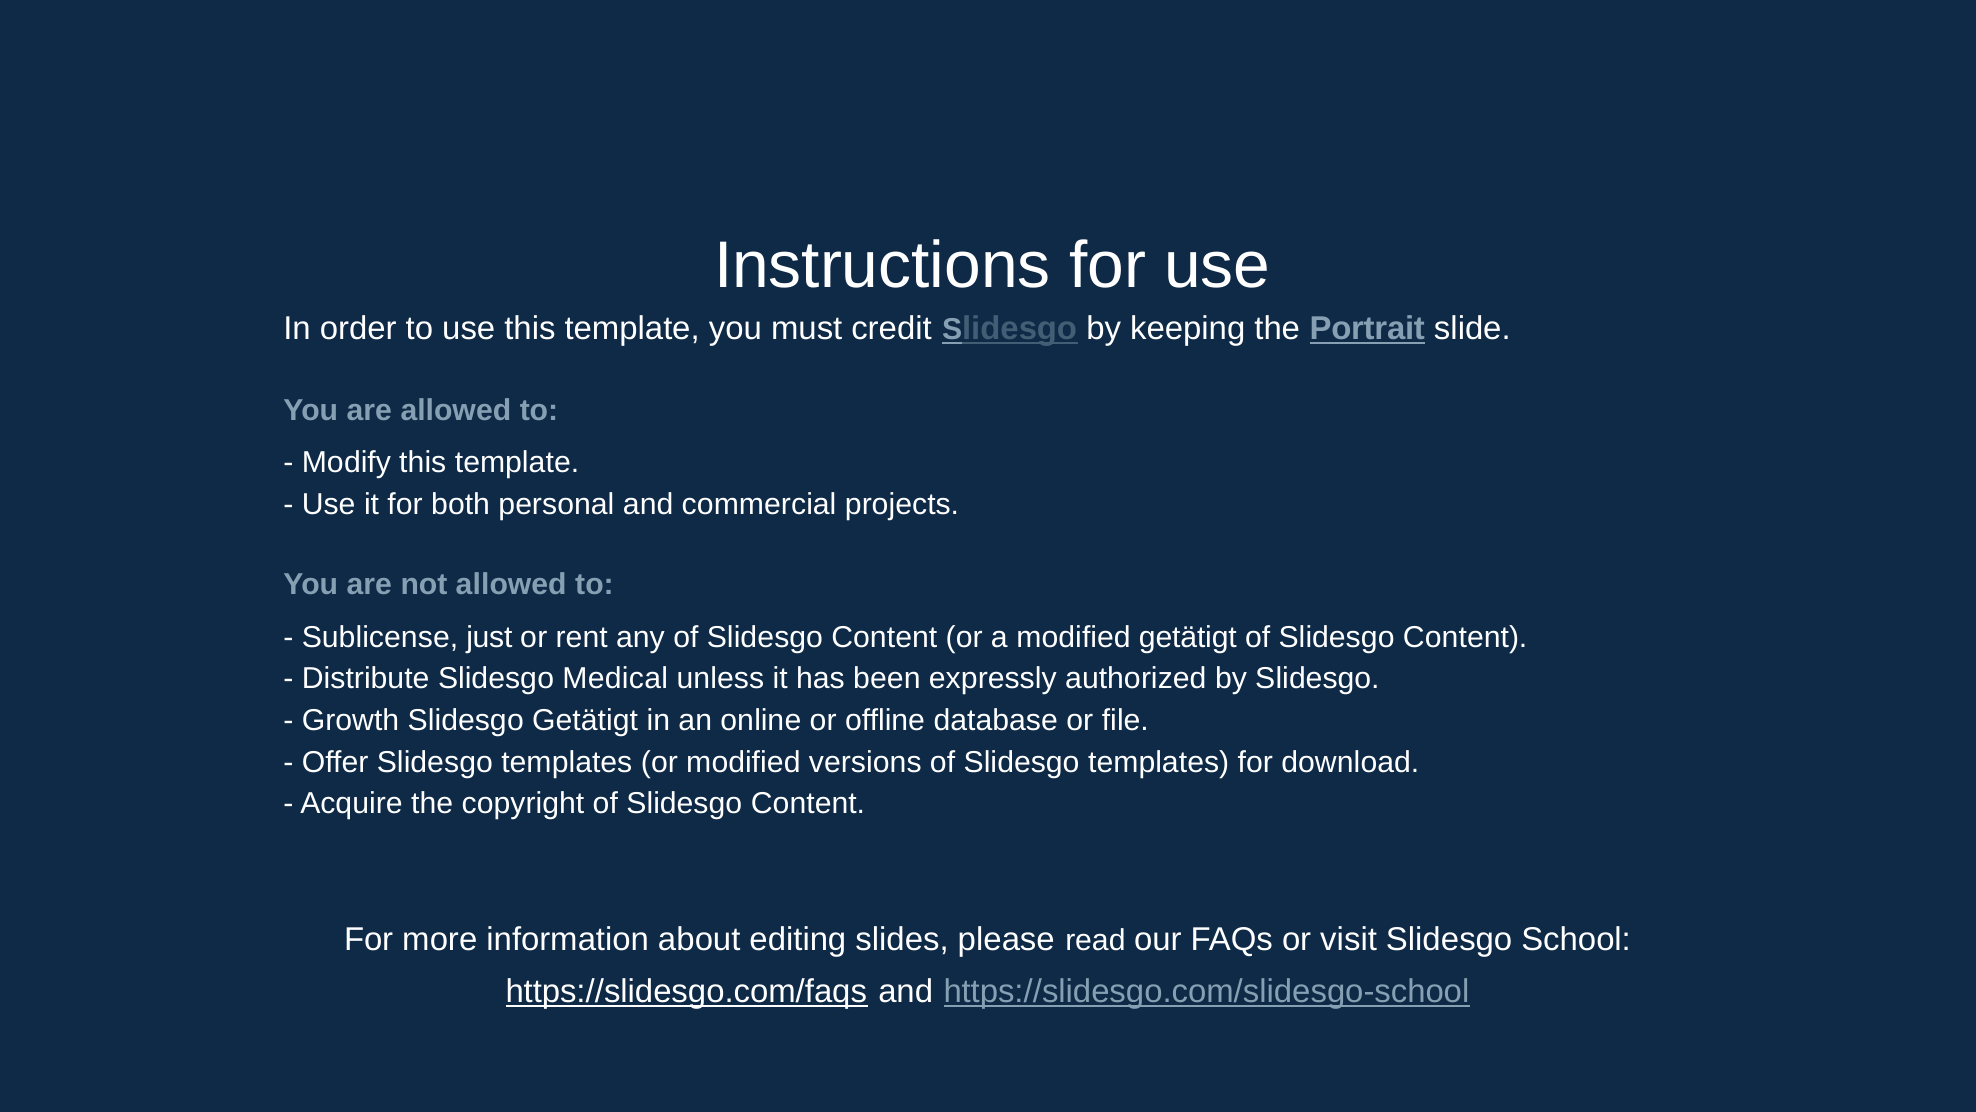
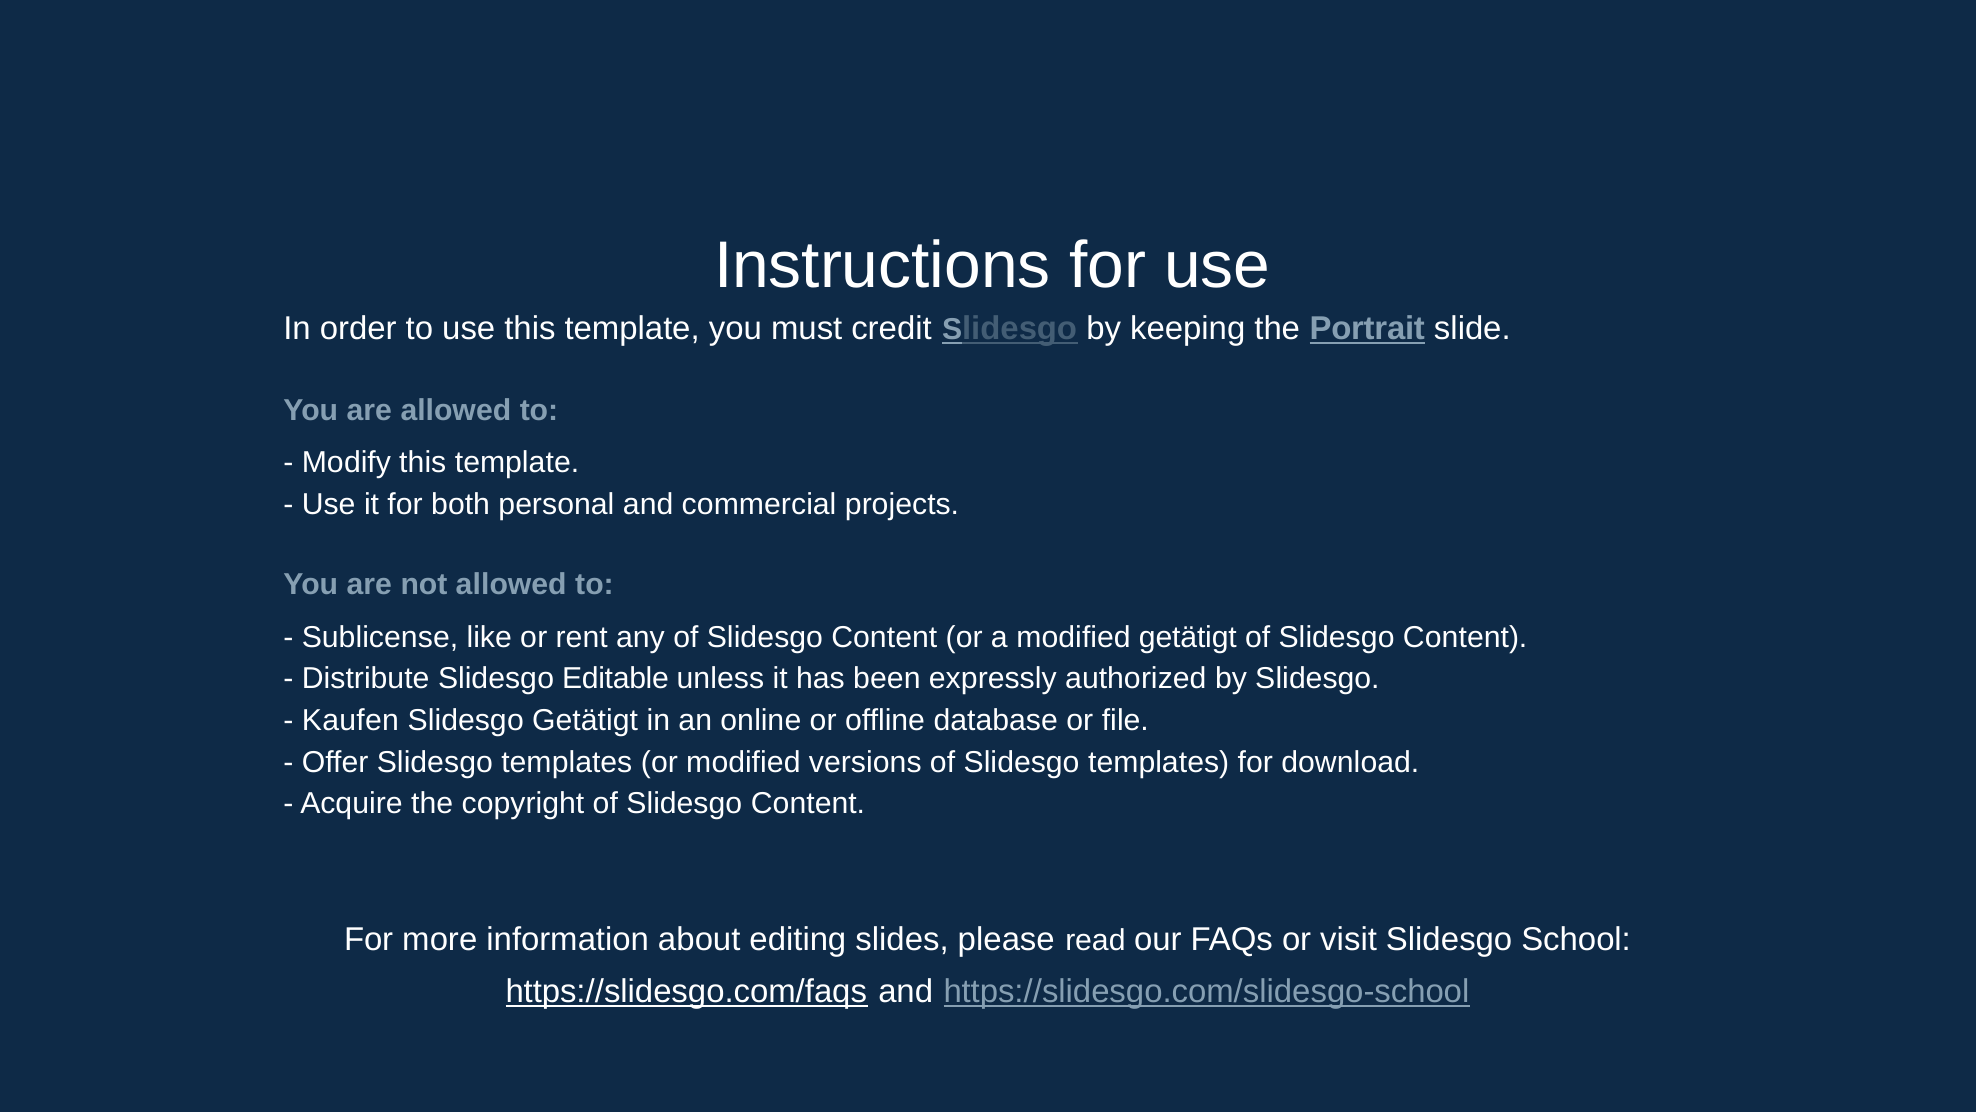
just: just -> like (489, 637)
Medical: Medical -> Editable (615, 679)
Growth: Growth -> Kaufen (350, 720)
